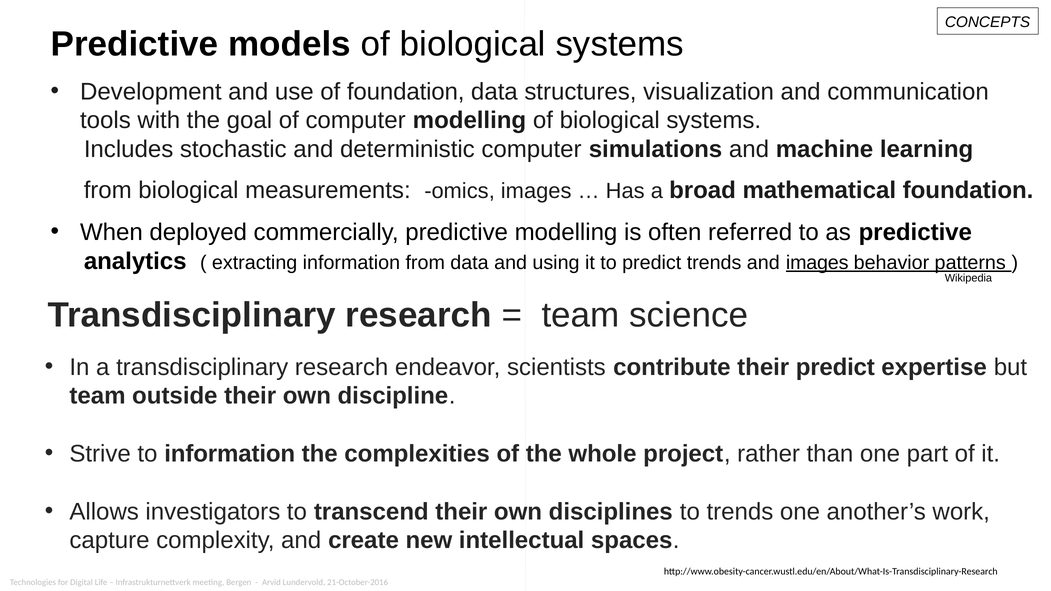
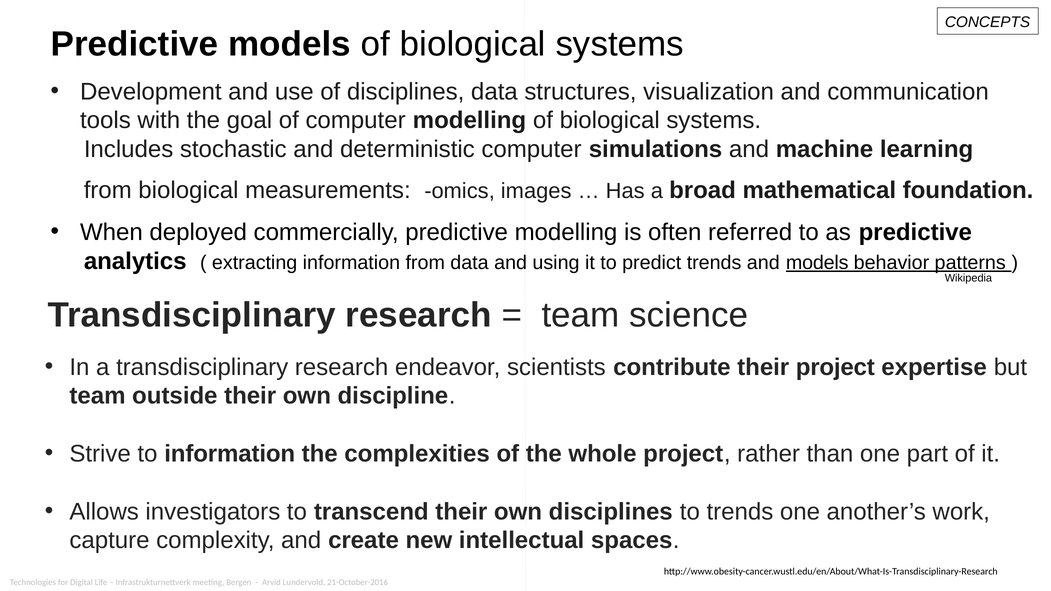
of foundation: foundation -> disciplines (406, 92)
and images: images -> models (817, 263)
their predict: predict -> project (835, 367)
